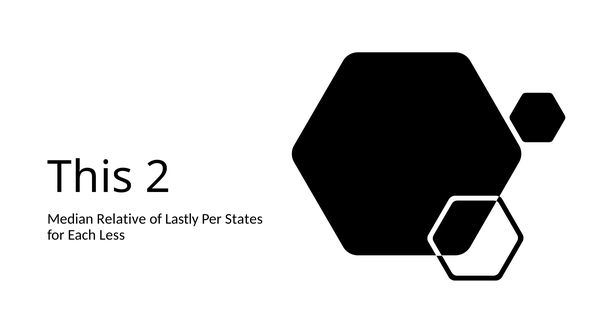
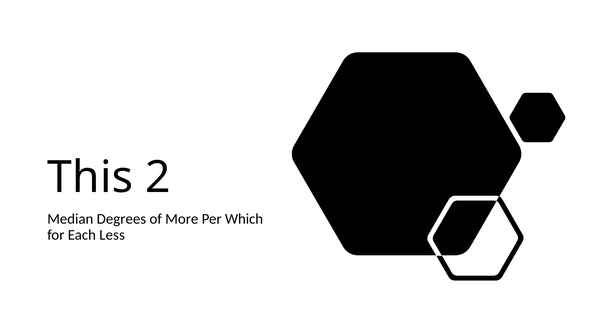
Relative: Relative -> Degrees (121, 219)
Lastly: Lastly -> More (182, 219)
States: States -> Which (244, 219)
